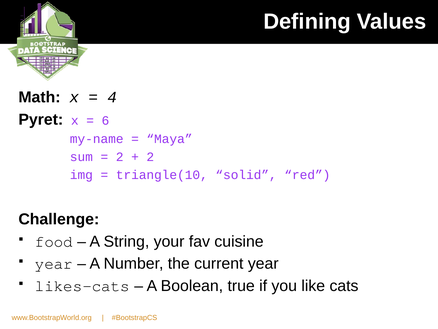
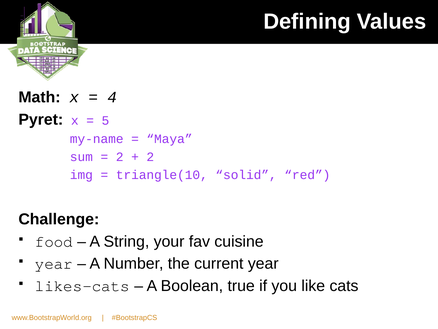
6: 6 -> 5 (105, 120)
